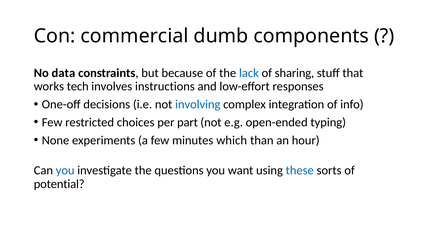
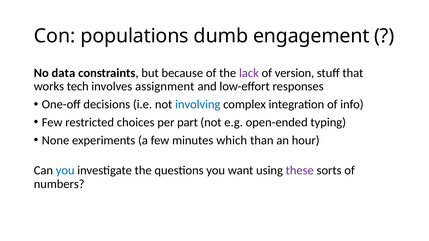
commercial: commercial -> populations (135, 36)
components: components -> engagement (311, 36)
lack colour: blue -> purple (249, 73)
sharing: sharing -> version (294, 73)
instructions: instructions -> assignment (165, 87)
these colour: blue -> purple (300, 171)
potential: potential -> numbers (59, 184)
